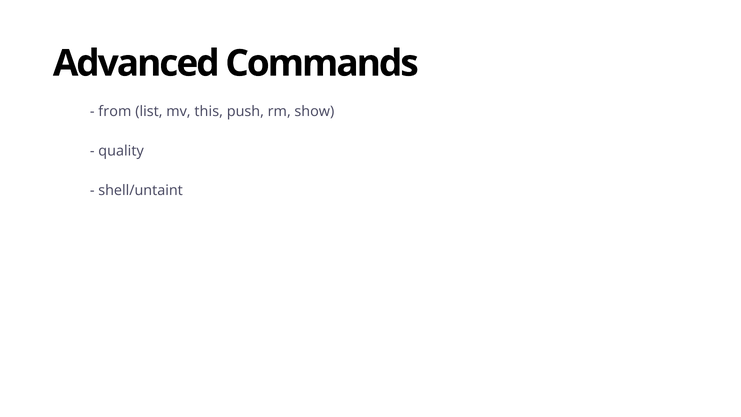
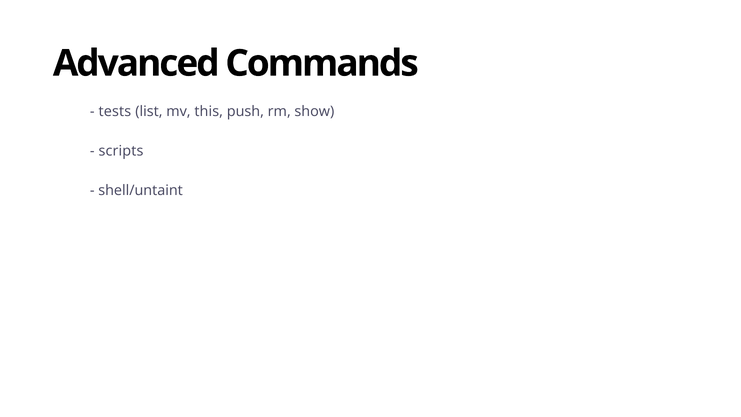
from: from -> tests (115, 111)
quality: quality -> scripts (121, 151)
